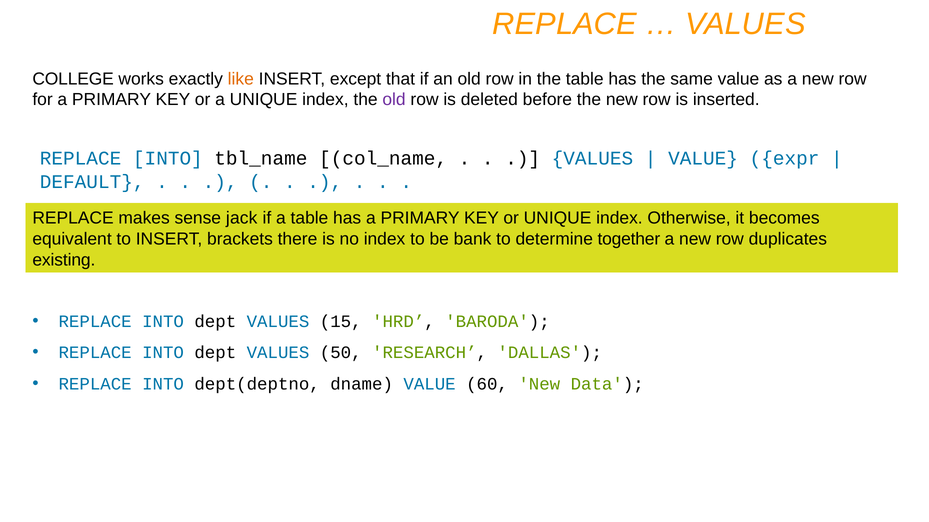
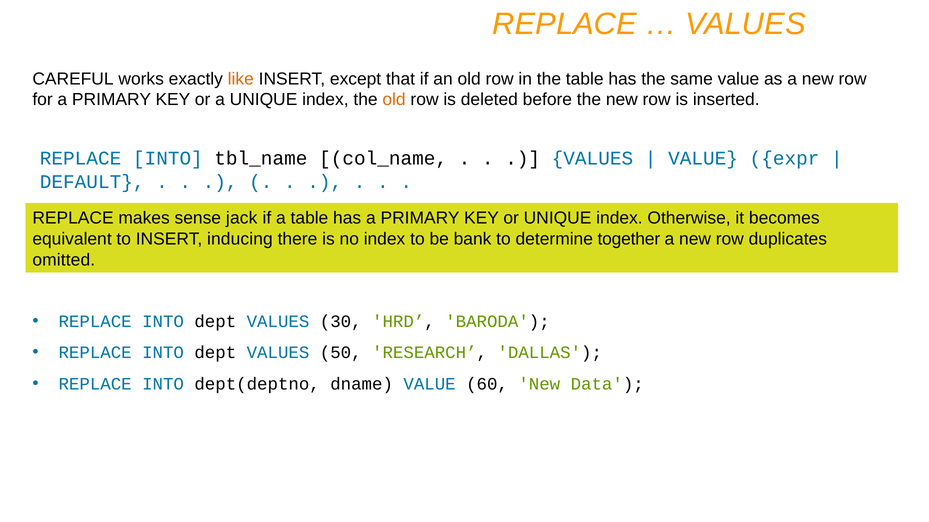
COLLEGE: COLLEGE -> CAREFUL (73, 79)
old colour: purple -> orange (394, 100)
brackets: brackets -> inducing (240, 239)
existing: existing -> omitted (64, 260)
15: 15 -> 30 (341, 322)
